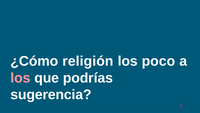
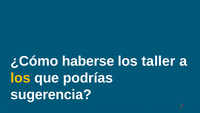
religión: religión -> haberse (88, 61)
poco: poco -> taller (158, 61)
los colour: pink -> yellow (20, 78)
